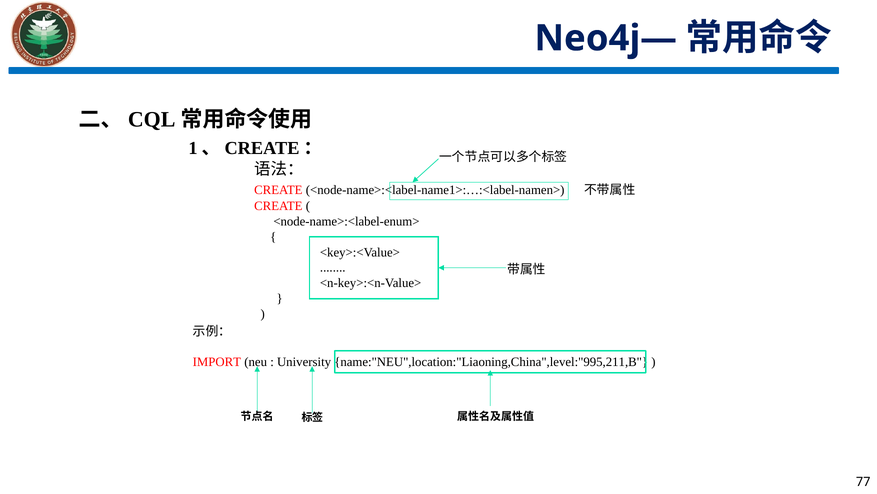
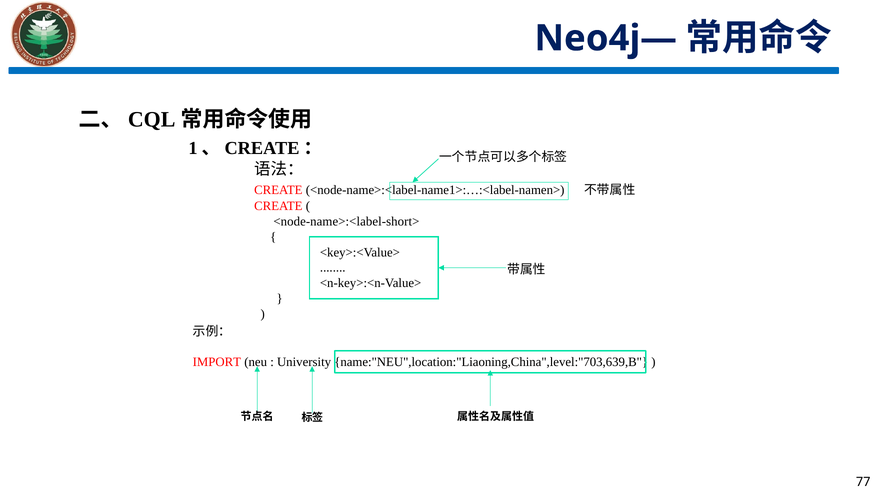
<node-name>:<label-enum>: <node-name>:<label-enum> -> <node-name>:<label-short> (346, 221)
name:"NEU",location:"Liaoning,China",level:"995,211,B: name:"NEU",location:"Liaoning,China",level:"995,211,B -> name:"NEU",location:"Liaoning,China",level:"703,639,B (491, 362)
